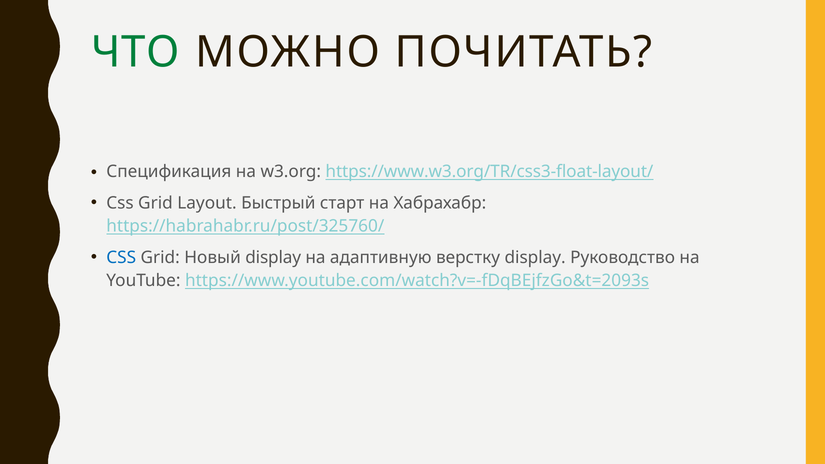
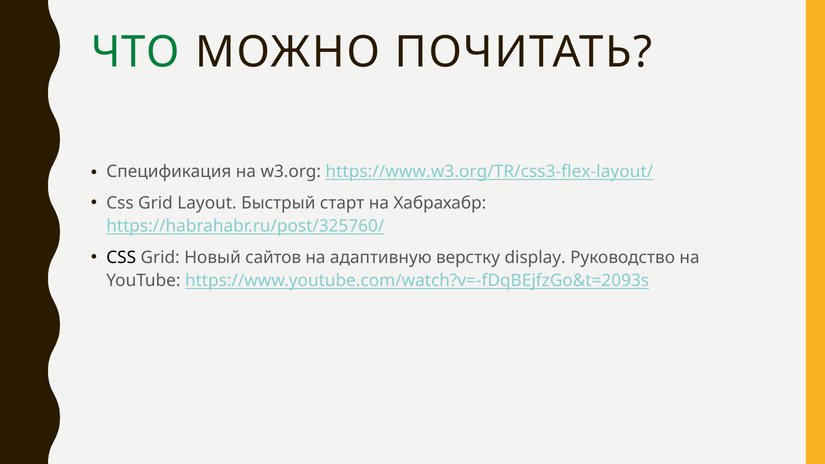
https://www.w3.org/TR/css3-float-layout/: https://www.w3.org/TR/css3-float-layout/ -> https://www.w3.org/TR/css3-flex-layout/ (489, 172)
CSS colour: blue -> black (121, 258)
Новый display: display -> сайтов (273, 258)
